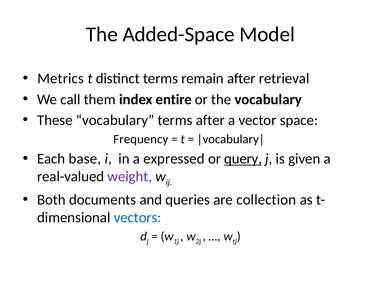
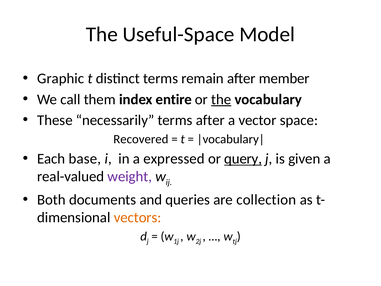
Added-Space: Added-Space -> Useful-Space (179, 34)
Metrics: Metrics -> Graphic (61, 79)
retrieval: retrieval -> member (284, 79)
the underline: none -> present (221, 99)
These vocabulary: vocabulary -> necessarily (115, 120)
Frequency: Frequency -> Recovered (141, 139)
vectors colour: blue -> orange (138, 217)
